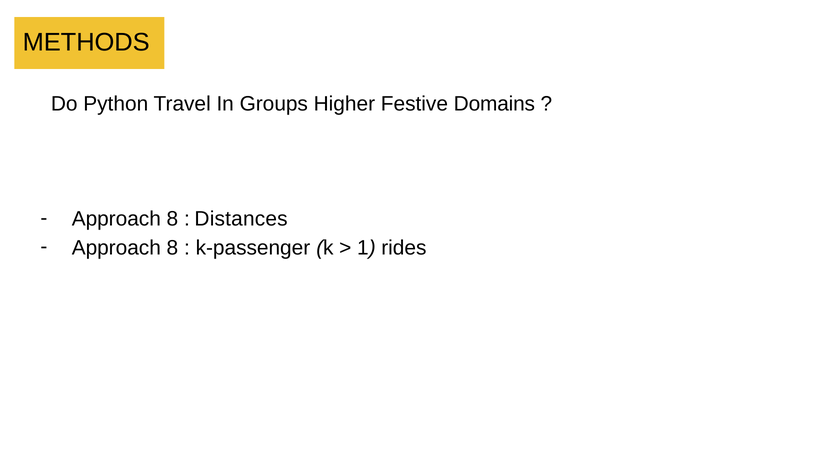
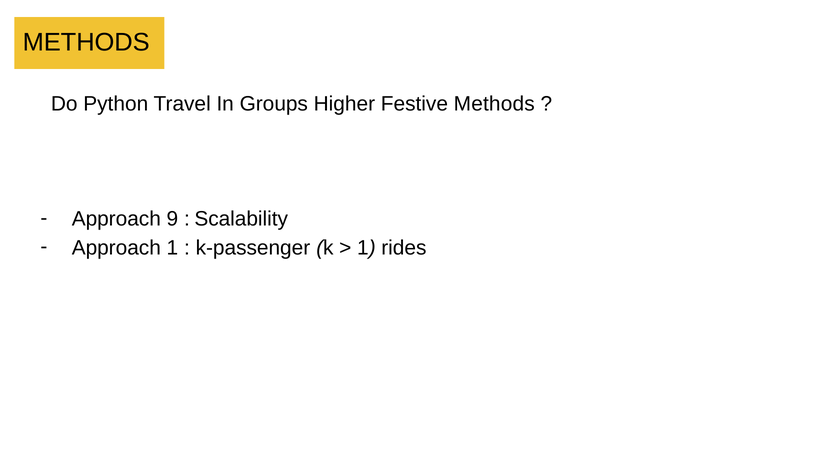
Festive Domains: Domains -> Methods (494, 104)
8: 8 -> 9 (172, 219)
Distances: Distances -> Scalability (241, 219)
8: 8 -> 1 (172, 248)
